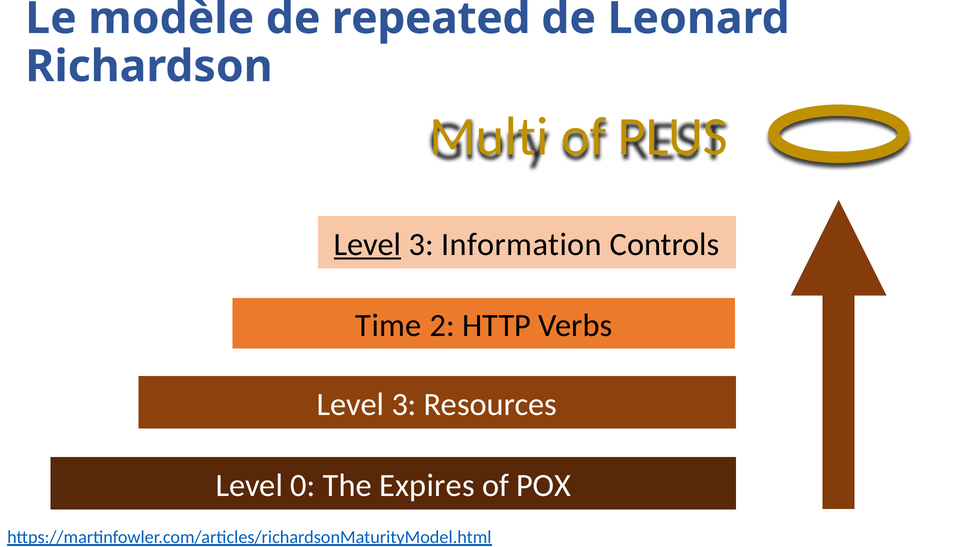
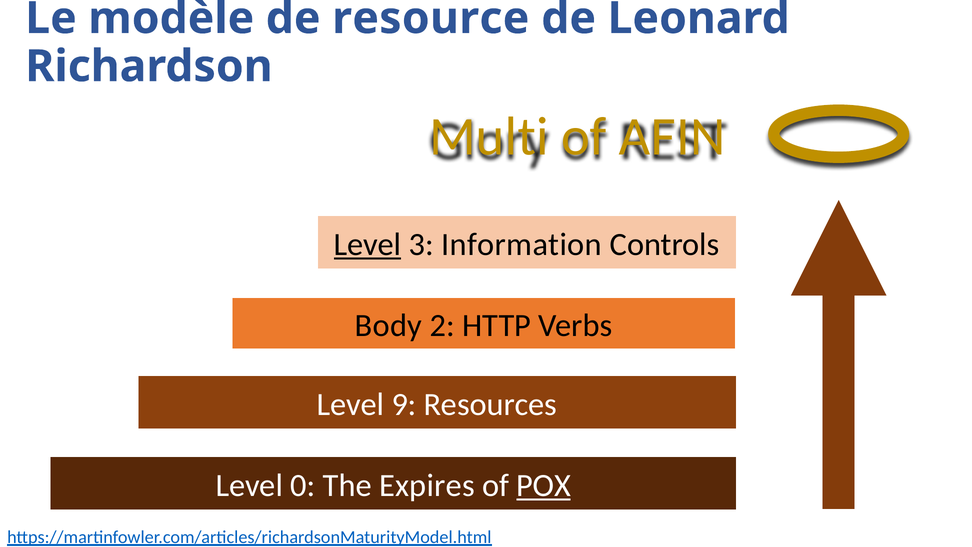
repeated: repeated -> resource (431, 18)
PLUS: PLUS -> AFIN (672, 137)
Time: Time -> Body (389, 325)
3: 3 -> 9 (404, 404)
POX underline: none -> present (544, 485)
